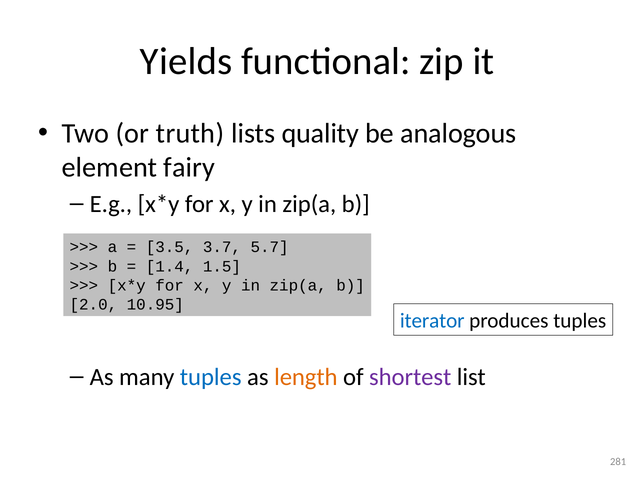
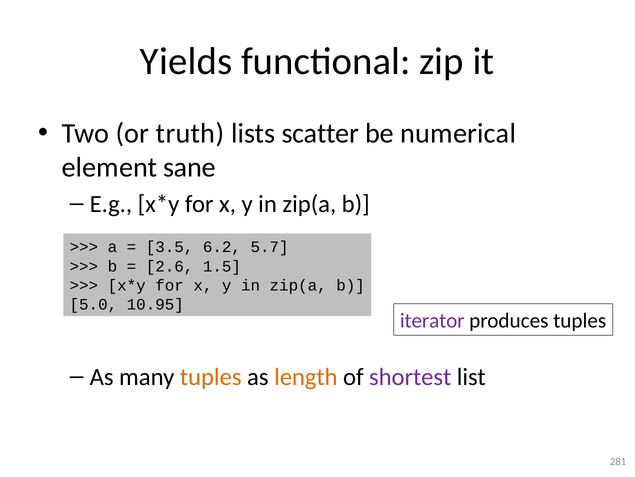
quality: quality -> scatter (320, 133)
analogous: analogous -> numerical (458, 133)
fairy: fairy -> sane (189, 167)
3.7: 3.7 -> 6.2 (222, 247)
1.4: 1.4 -> 2.6 (170, 266)
2.0: 2.0 -> 5.0 (93, 304)
iterator colour: blue -> purple (432, 320)
tuples colour: blue -> orange (211, 377)
